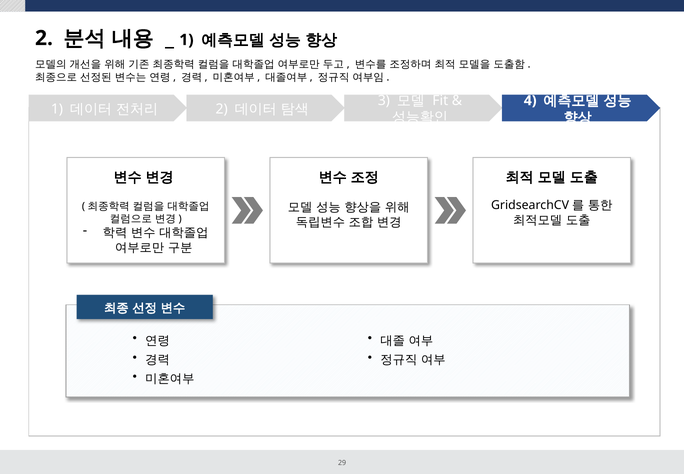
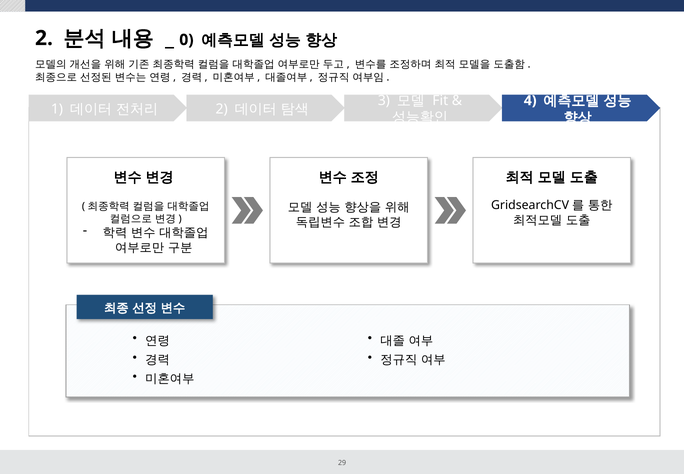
1: 1 -> 0 (186, 40)
